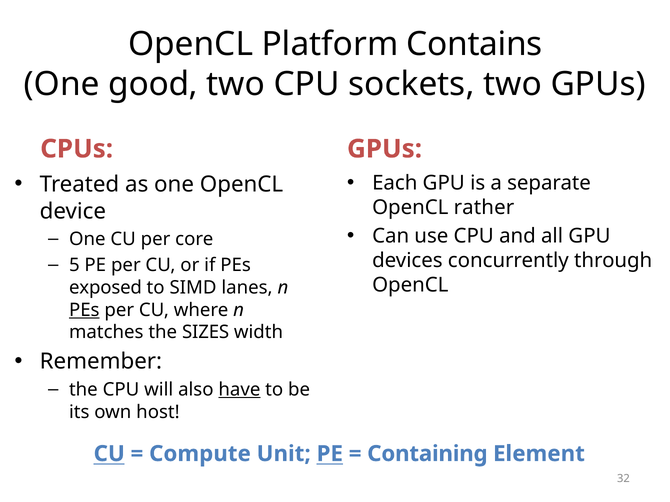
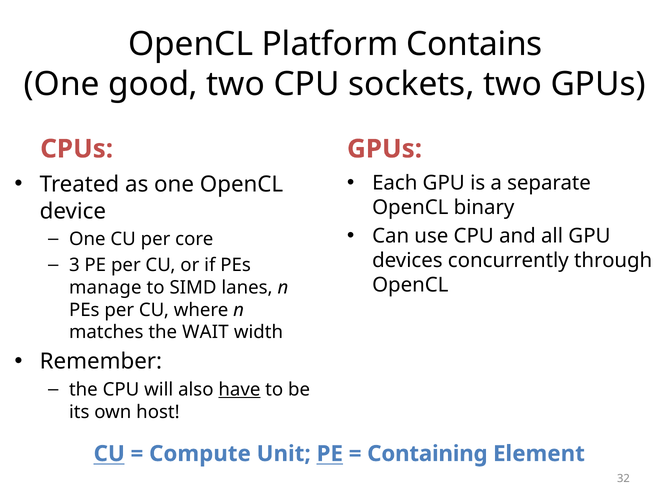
rather: rather -> binary (484, 208)
5: 5 -> 3 (74, 265)
exposed: exposed -> manage (105, 288)
PEs underline: present -> none (84, 310)
SIZES: SIZES -> WAIT (205, 333)
